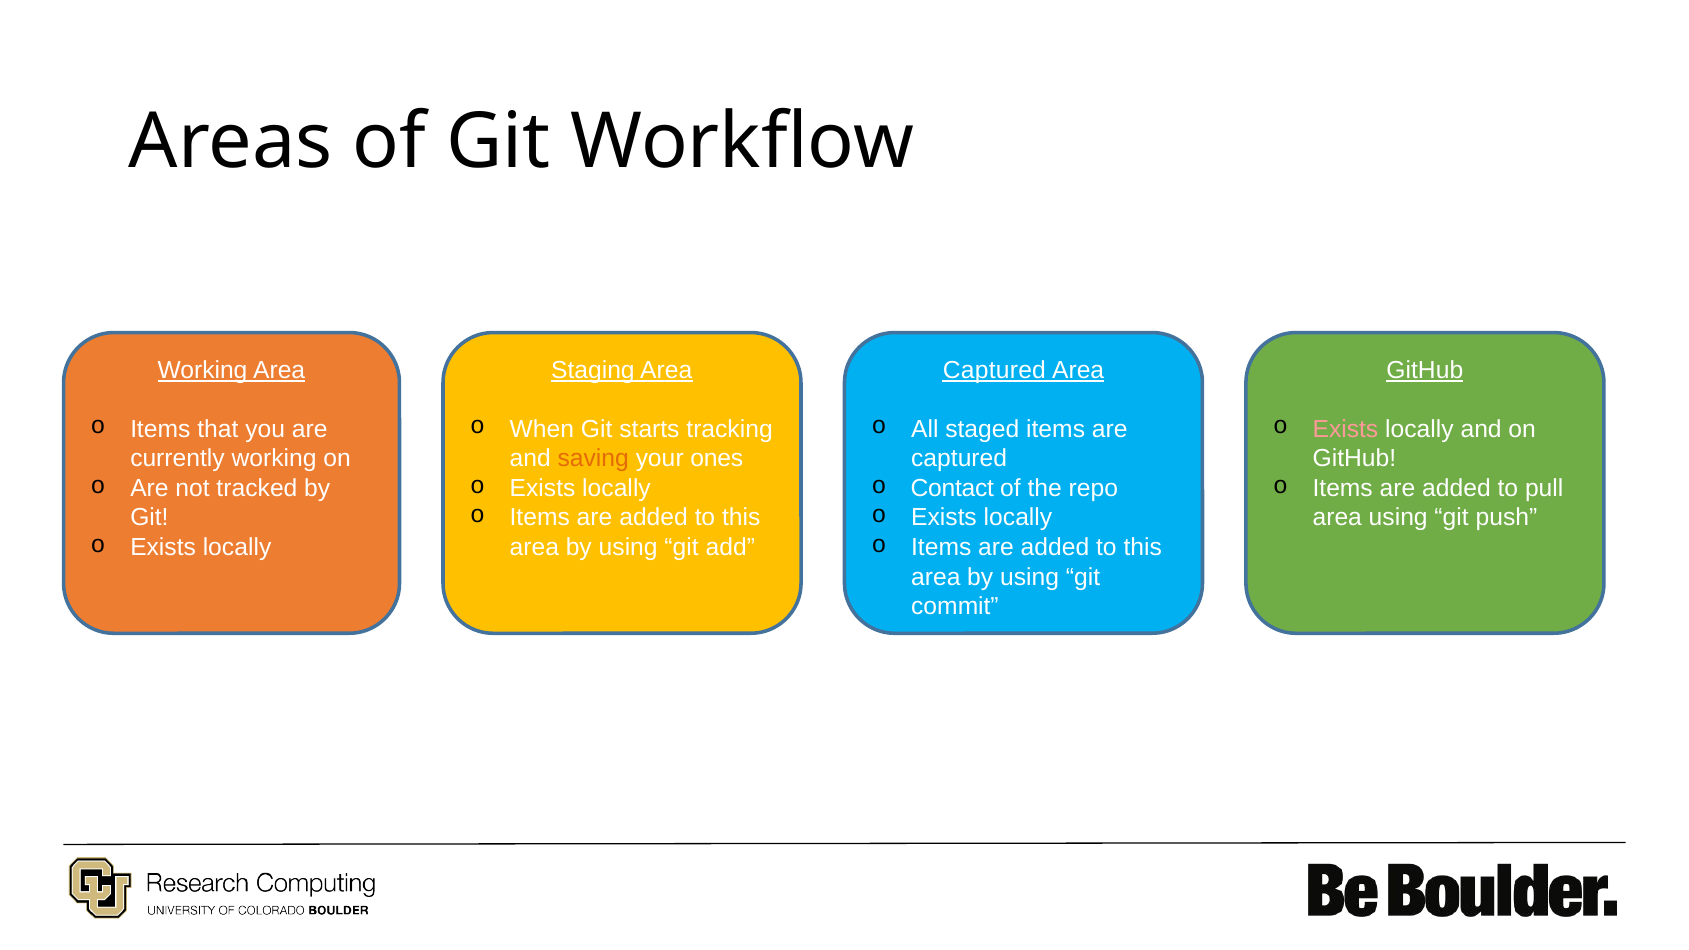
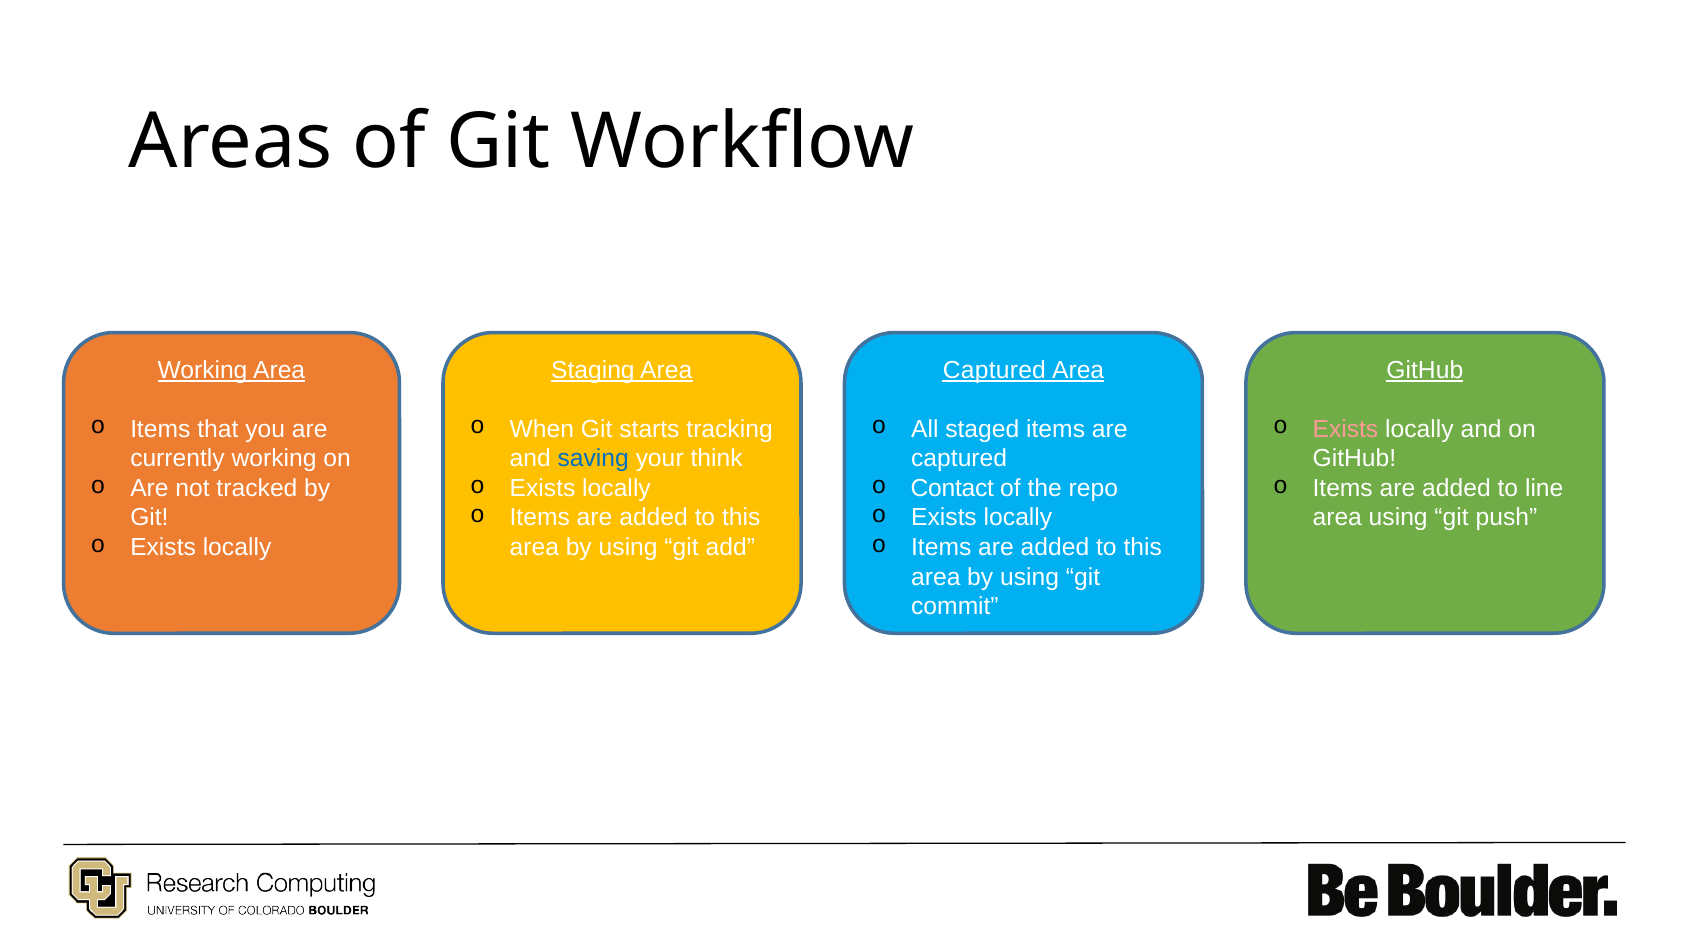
saving colour: orange -> blue (593, 459)
ones: ones -> think (717, 459)
pull: pull -> line (1544, 488)
